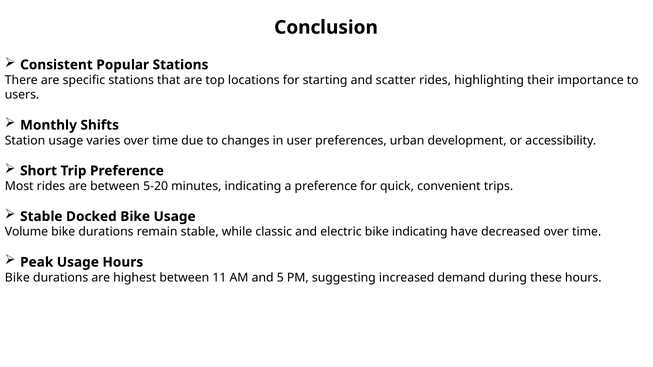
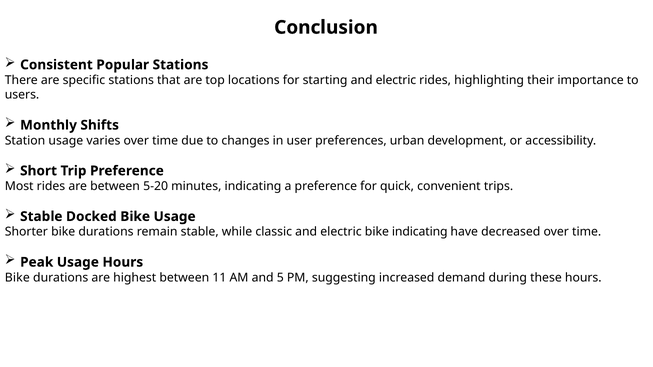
starting and scatter: scatter -> electric (396, 80)
Volume: Volume -> Shorter (26, 232)
